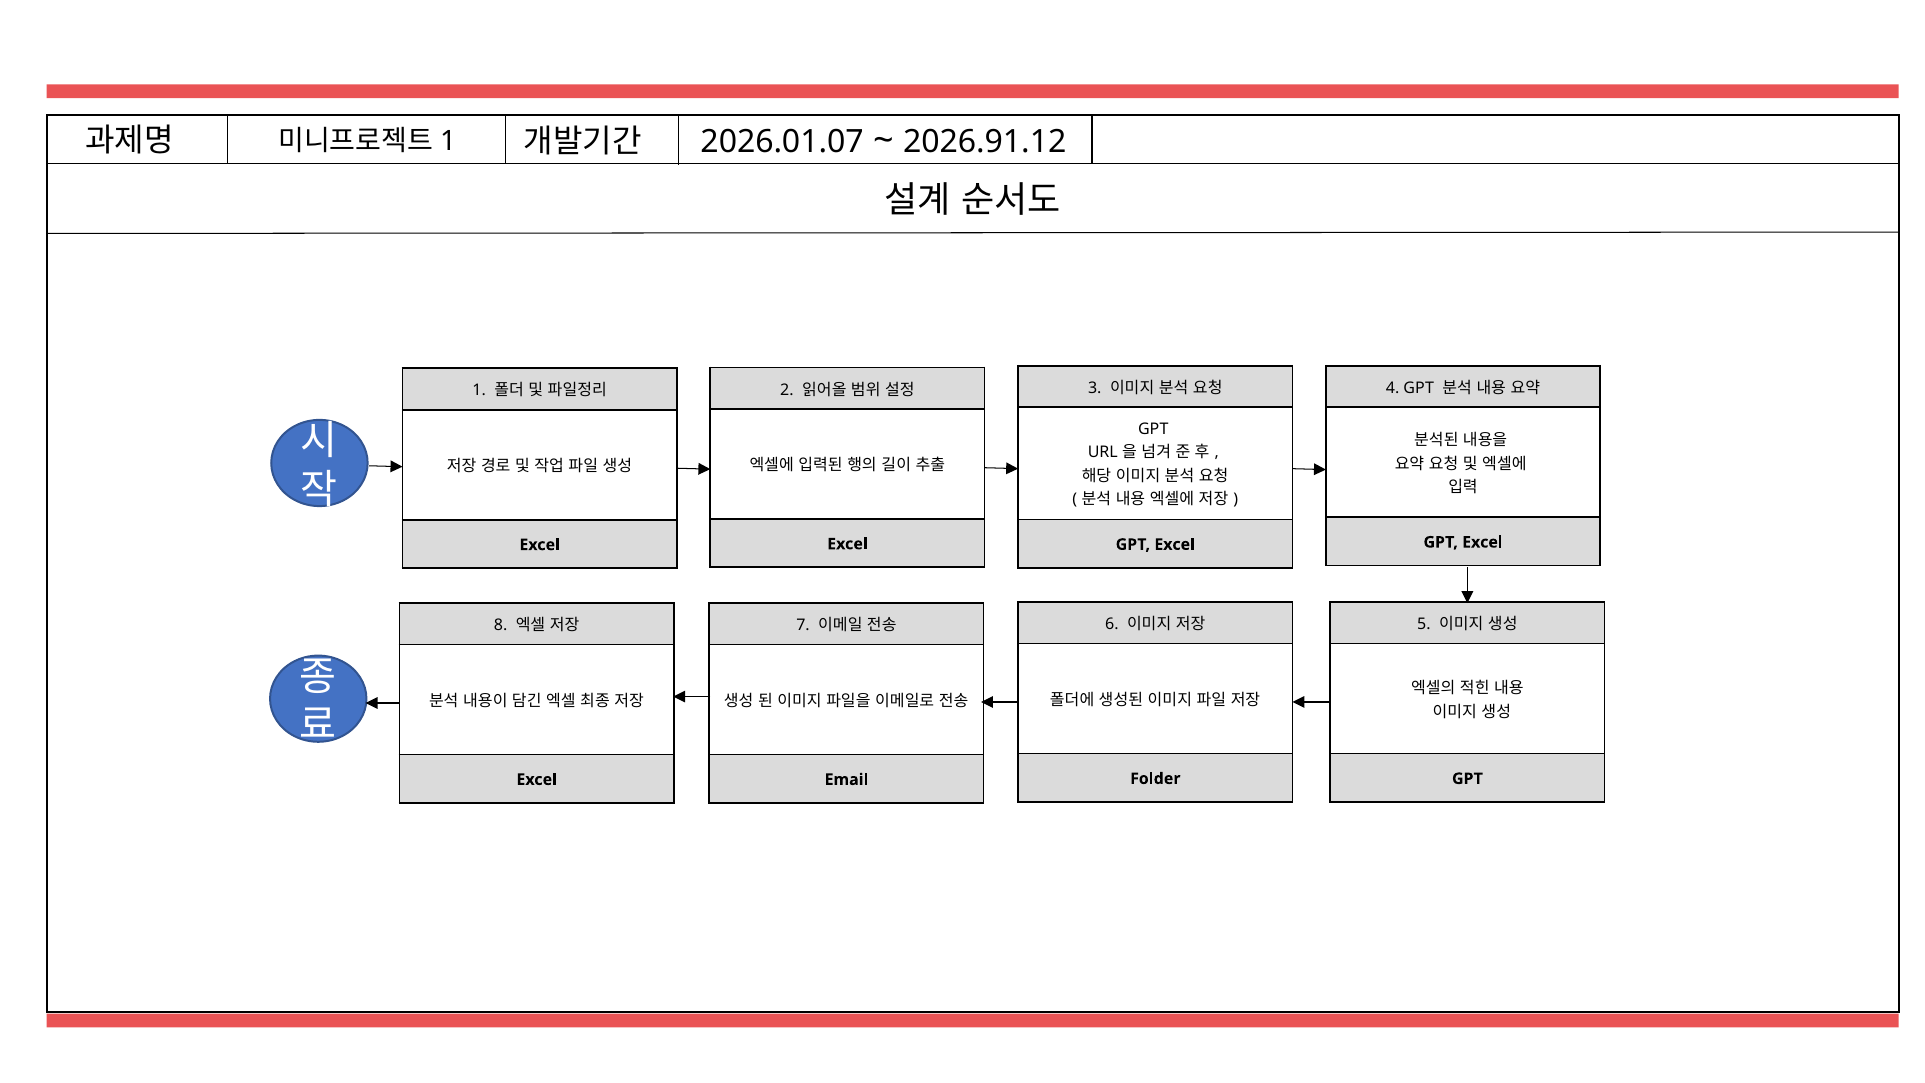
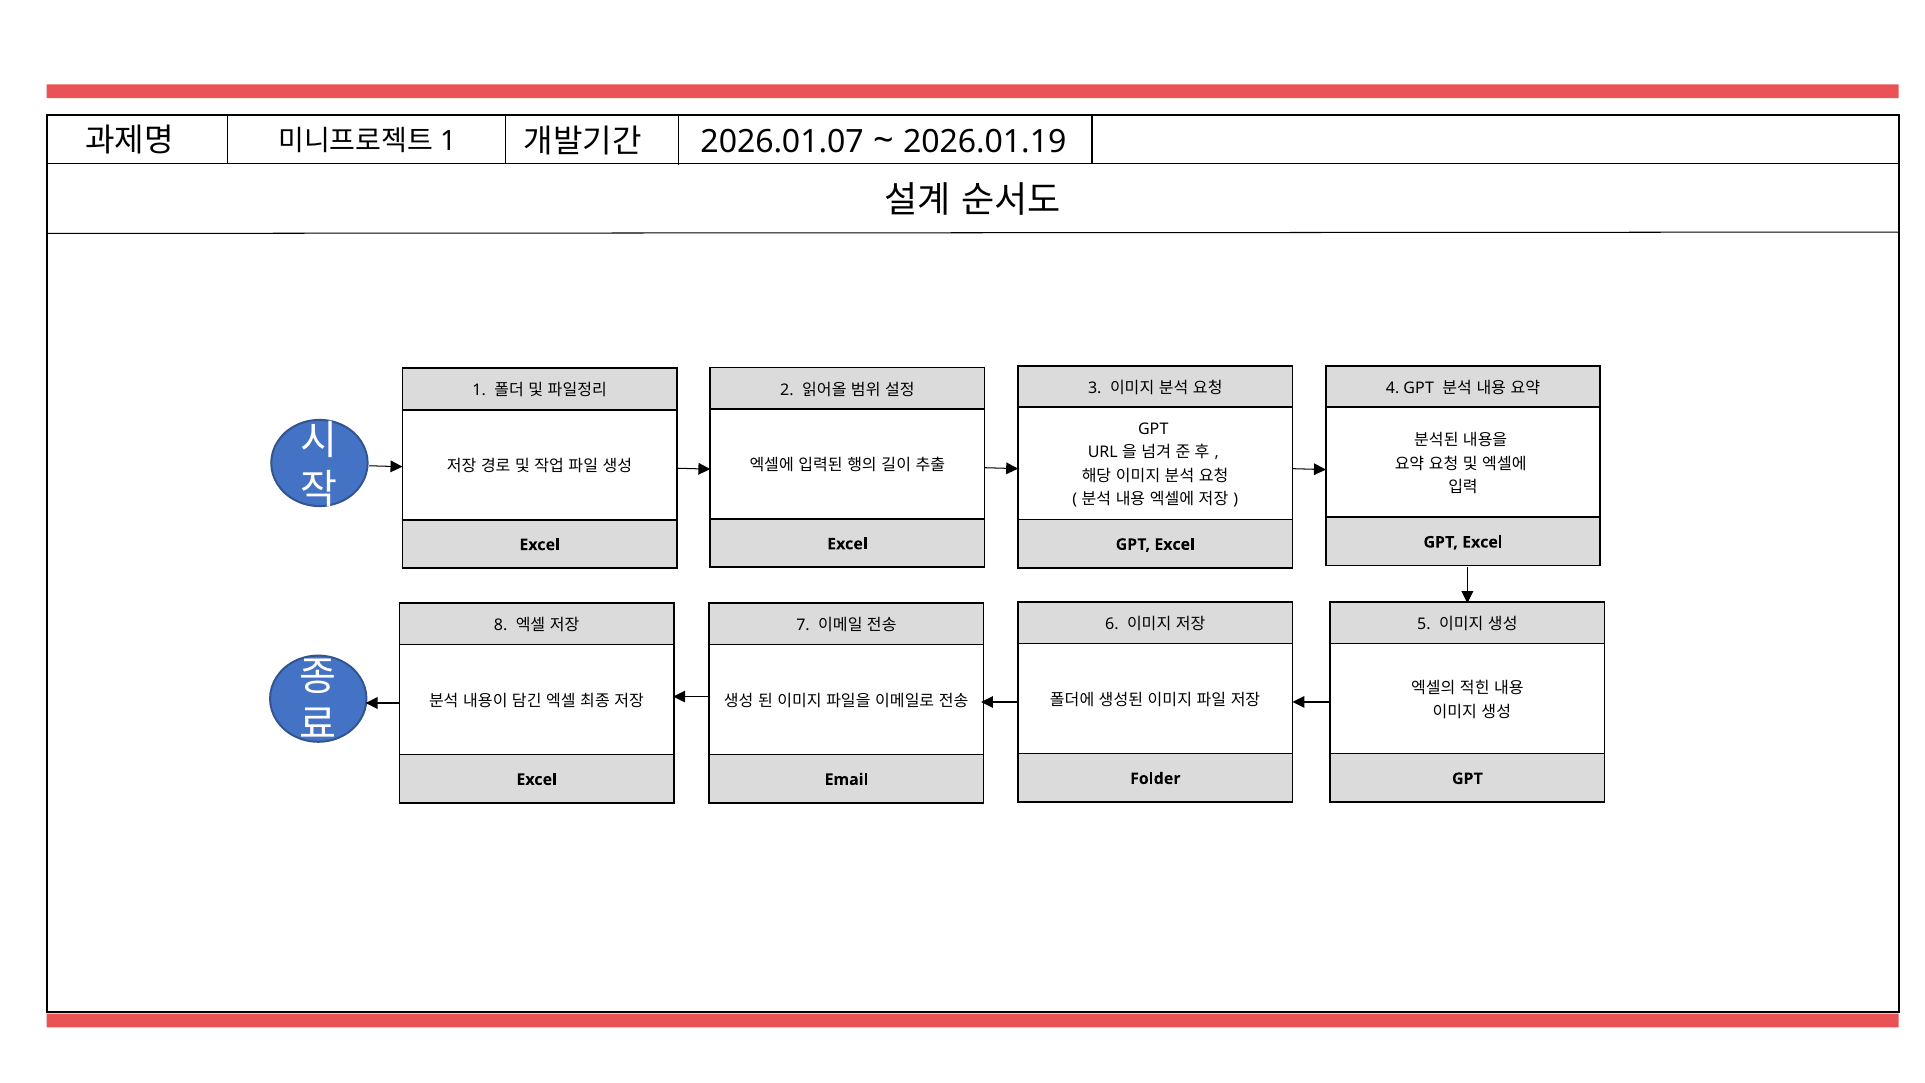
2026.91.12: 2026.91.12 -> 2026.01.19 (985, 142)
